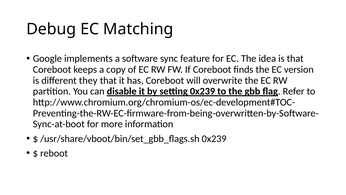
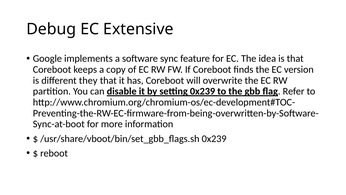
Matching: Matching -> Extensive (138, 29)
